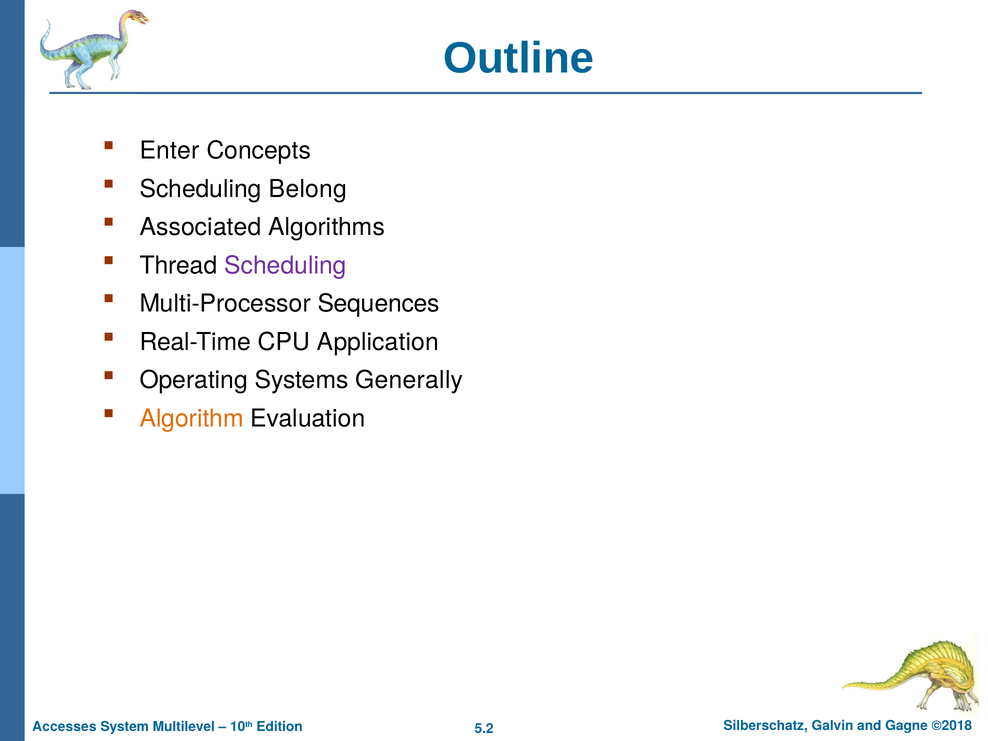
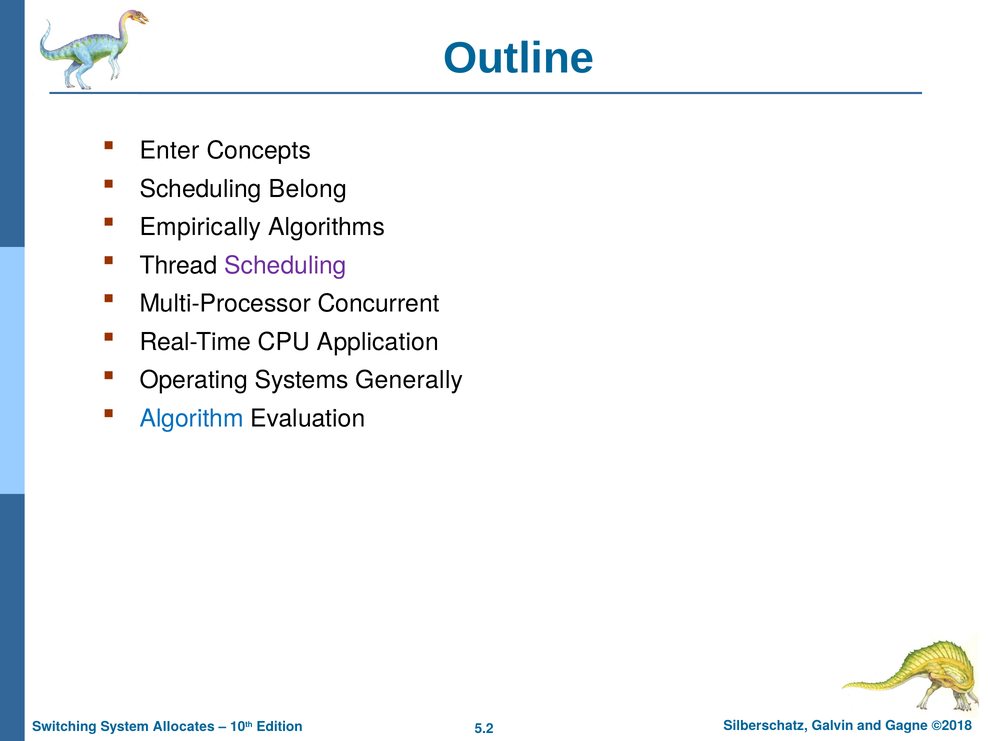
Associated: Associated -> Empirically (200, 227)
Sequences: Sequences -> Concurrent (379, 304)
Algorithm colour: orange -> blue (192, 419)
Accesses: Accesses -> Switching (64, 727)
Multilevel: Multilevel -> Allocates (184, 727)
